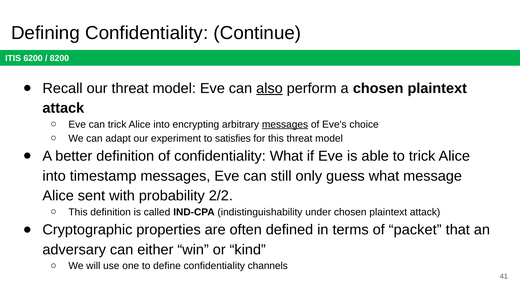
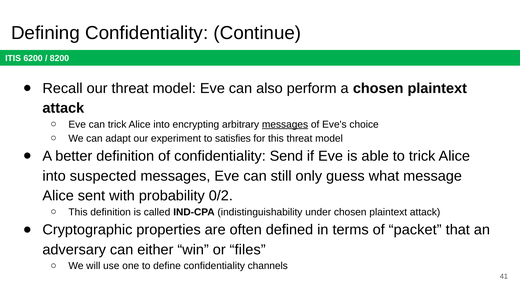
also underline: present -> none (269, 88)
confidentiality What: What -> Send (286, 156)
timestamp: timestamp -> suspected (103, 176)
2/2: 2/2 -> 0/2 (221, 196)
kind: kind -> files (248, 250)
